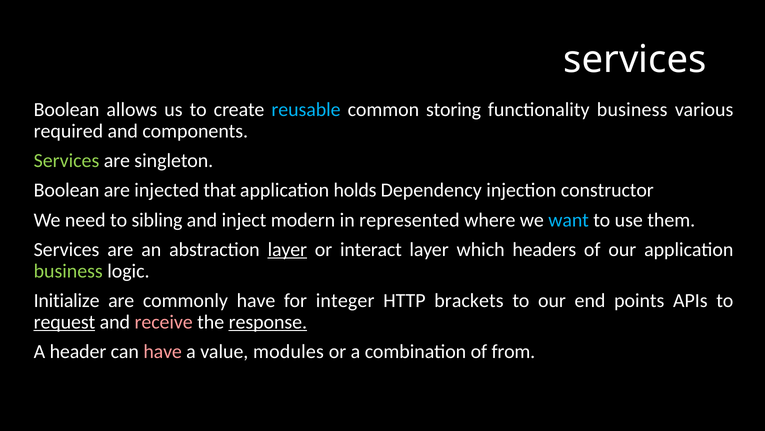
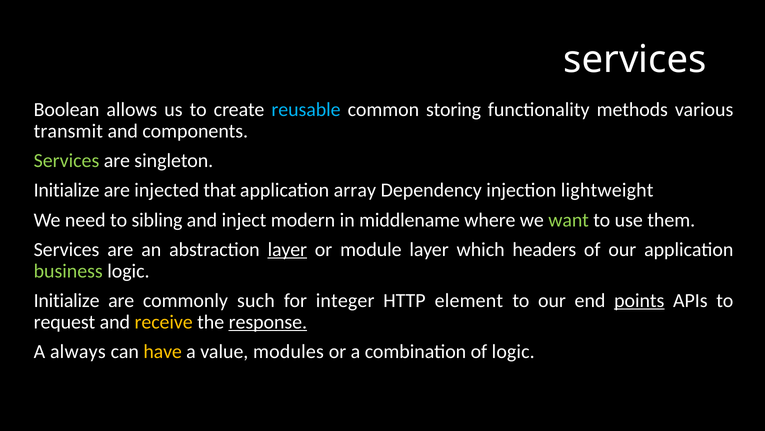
functionality business: business -> methods (632, 110)
required: required -> transmit (68, 131)
Boolean: Boolean -> Initialize (67, 190)
holds: holds -> array (355, 190)
constructor: constructor -> lightweight (607, 190)
represented: represented -> middlename (410, 220)
want colour: light blue -> light green (569, 220)
interact: interact -> module (371, 249)
commonly have: have -> such (256, 300)
brackets: brackets -> element (469, 300)
points underline: none -> present (639, 300)
request underline: present -> none (64, 322)
receive colour: pink -> yellow (164, 322)
header: header -> always (78, 351)
have colour: pink -> yellow (163, 351)
of from: from -> logic (513, 351)
